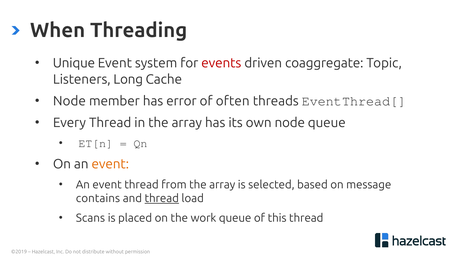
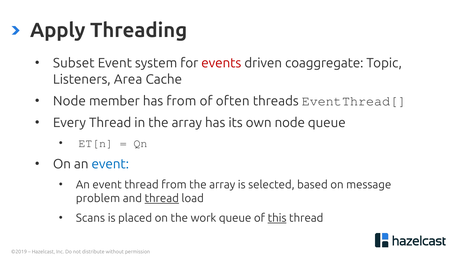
When: When -> Apply (58, 30)
Unique: Unique -> Subset (74, 63)
Long: Long -> Area (128, 79)
has error: error -> from (181, 101)
event colour: orange -> blue (110, 164)
contains: contains -> problem (98, 199)
this underline: none -> present (277, 218)
